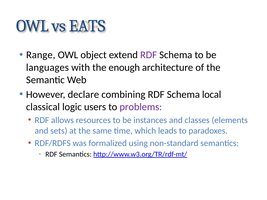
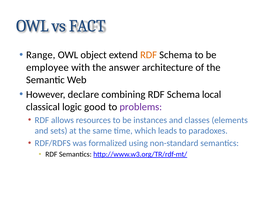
EATS: EATS -> FACT (87, 26)
RDF colour: purple -> orange (149, 55)
languages: languages -> employee (47, 67)
enough: enough -> answer (124, 67)
users: users -> good (95, 107)
